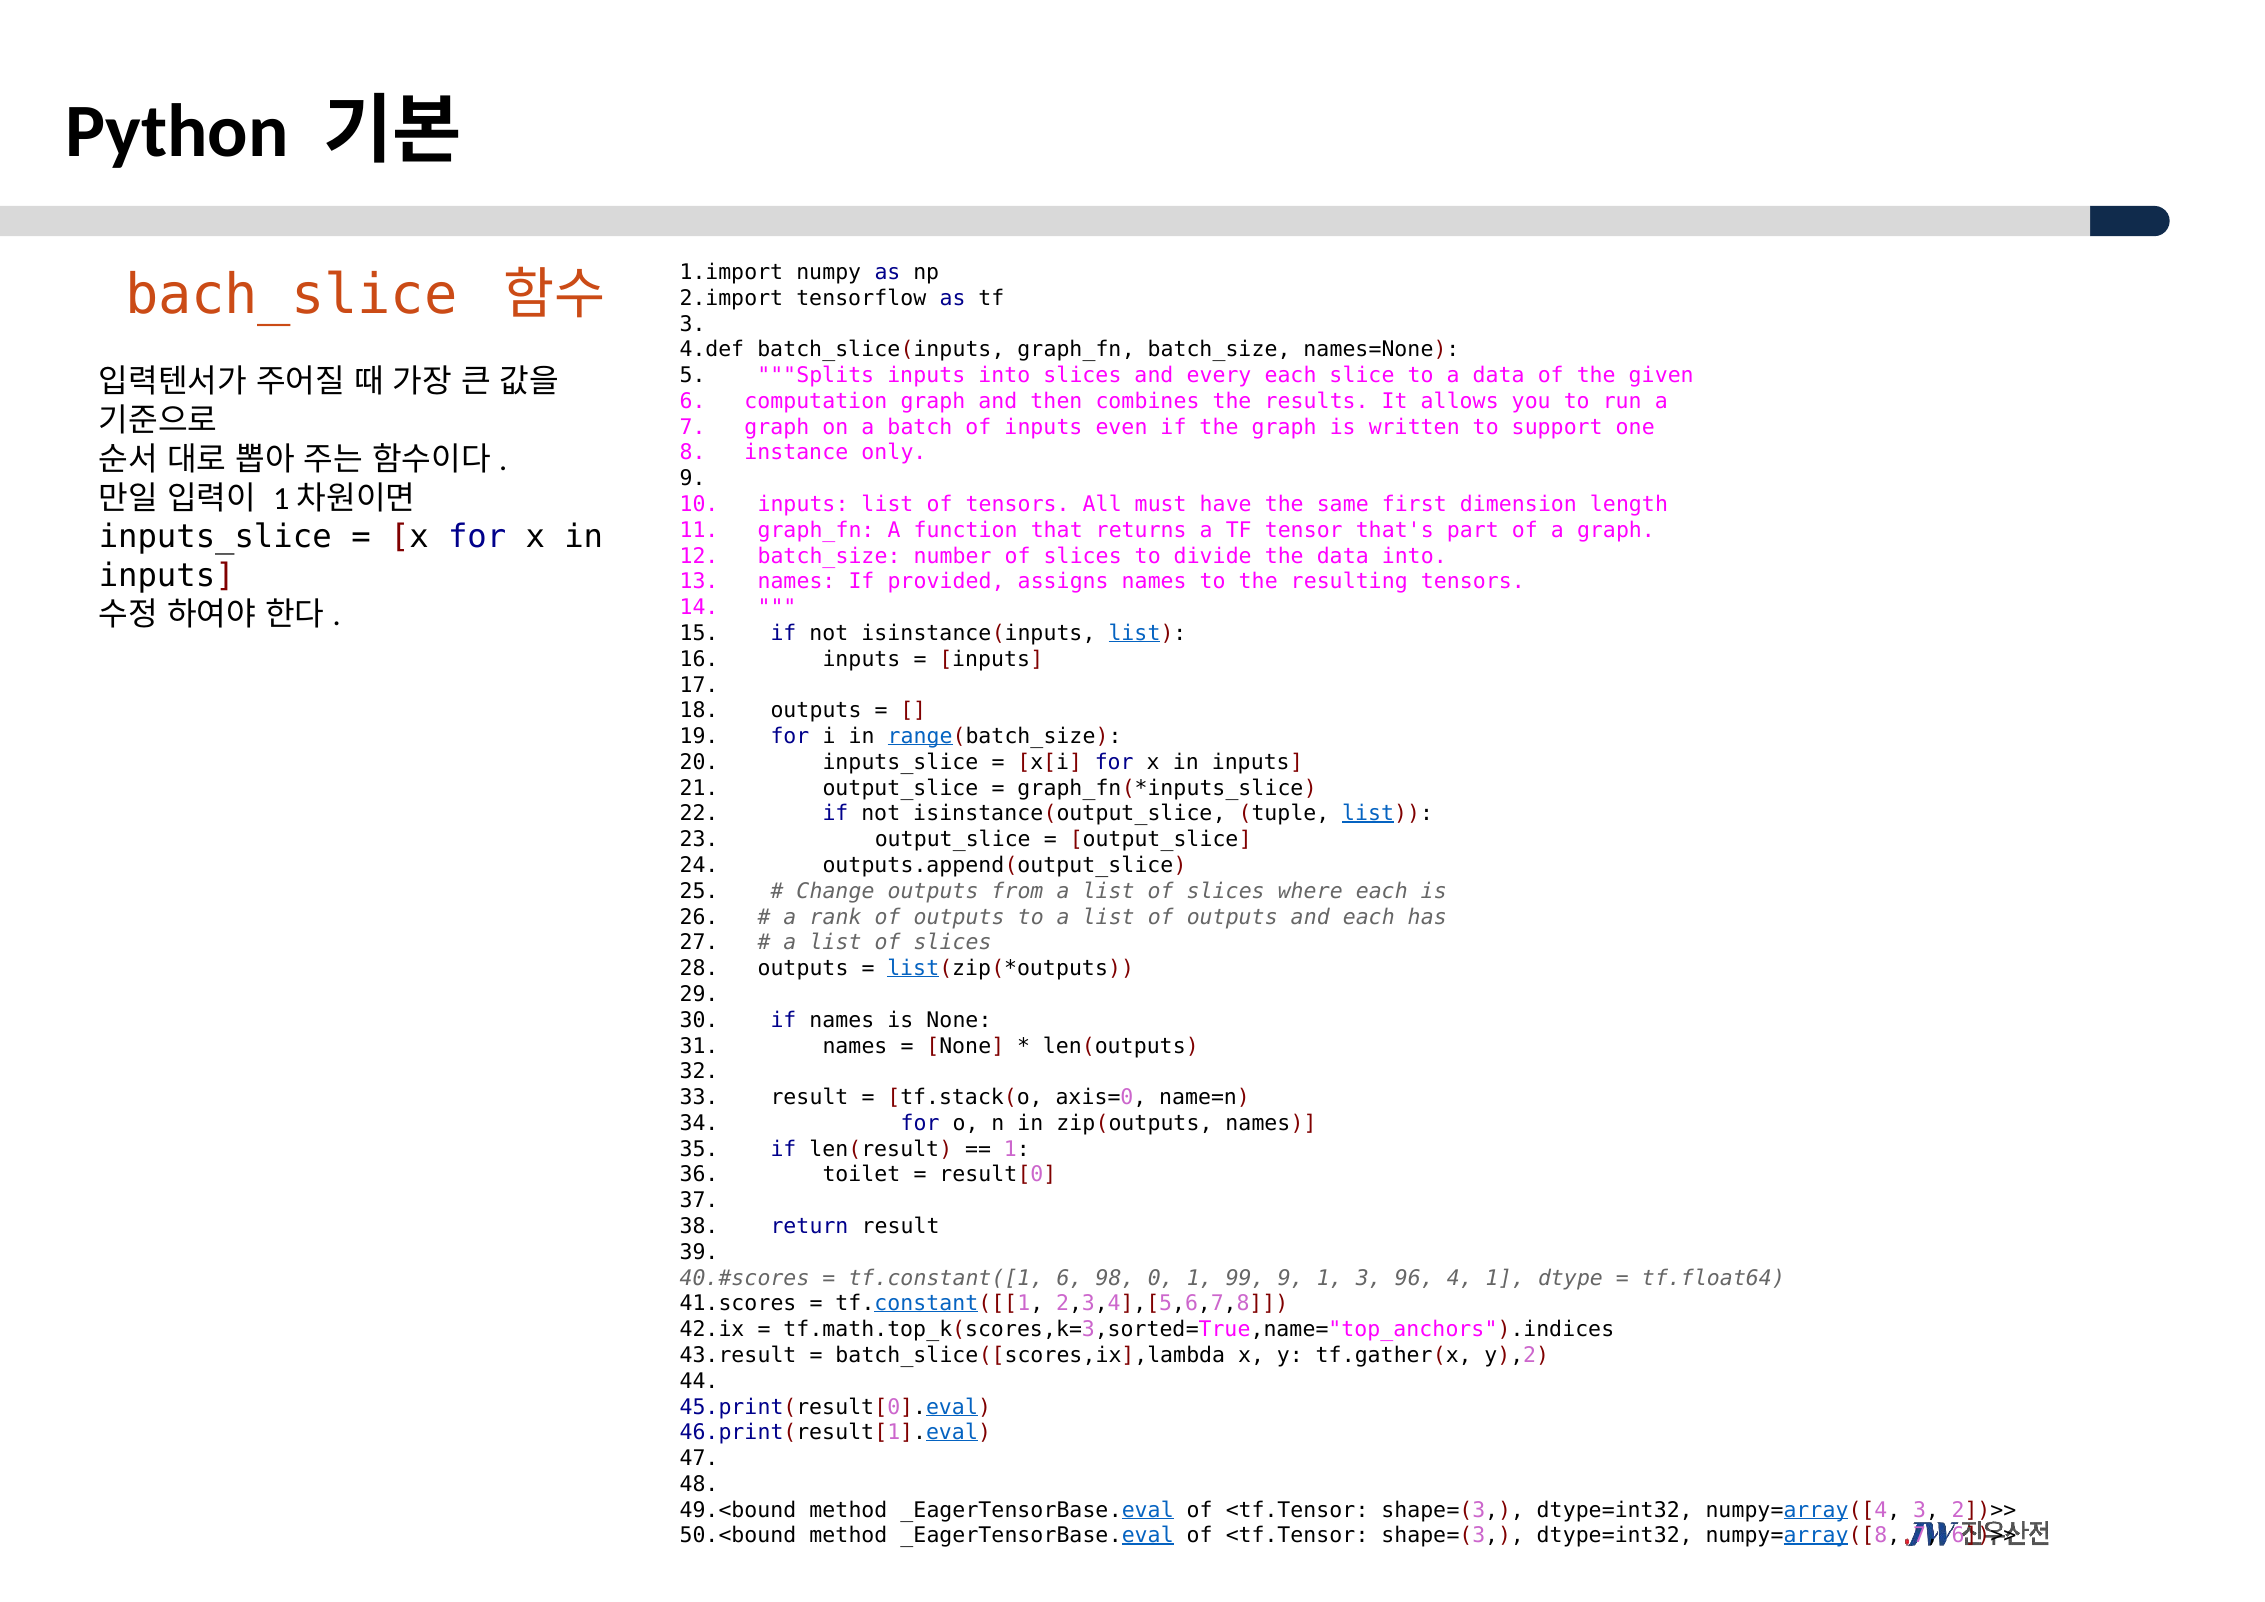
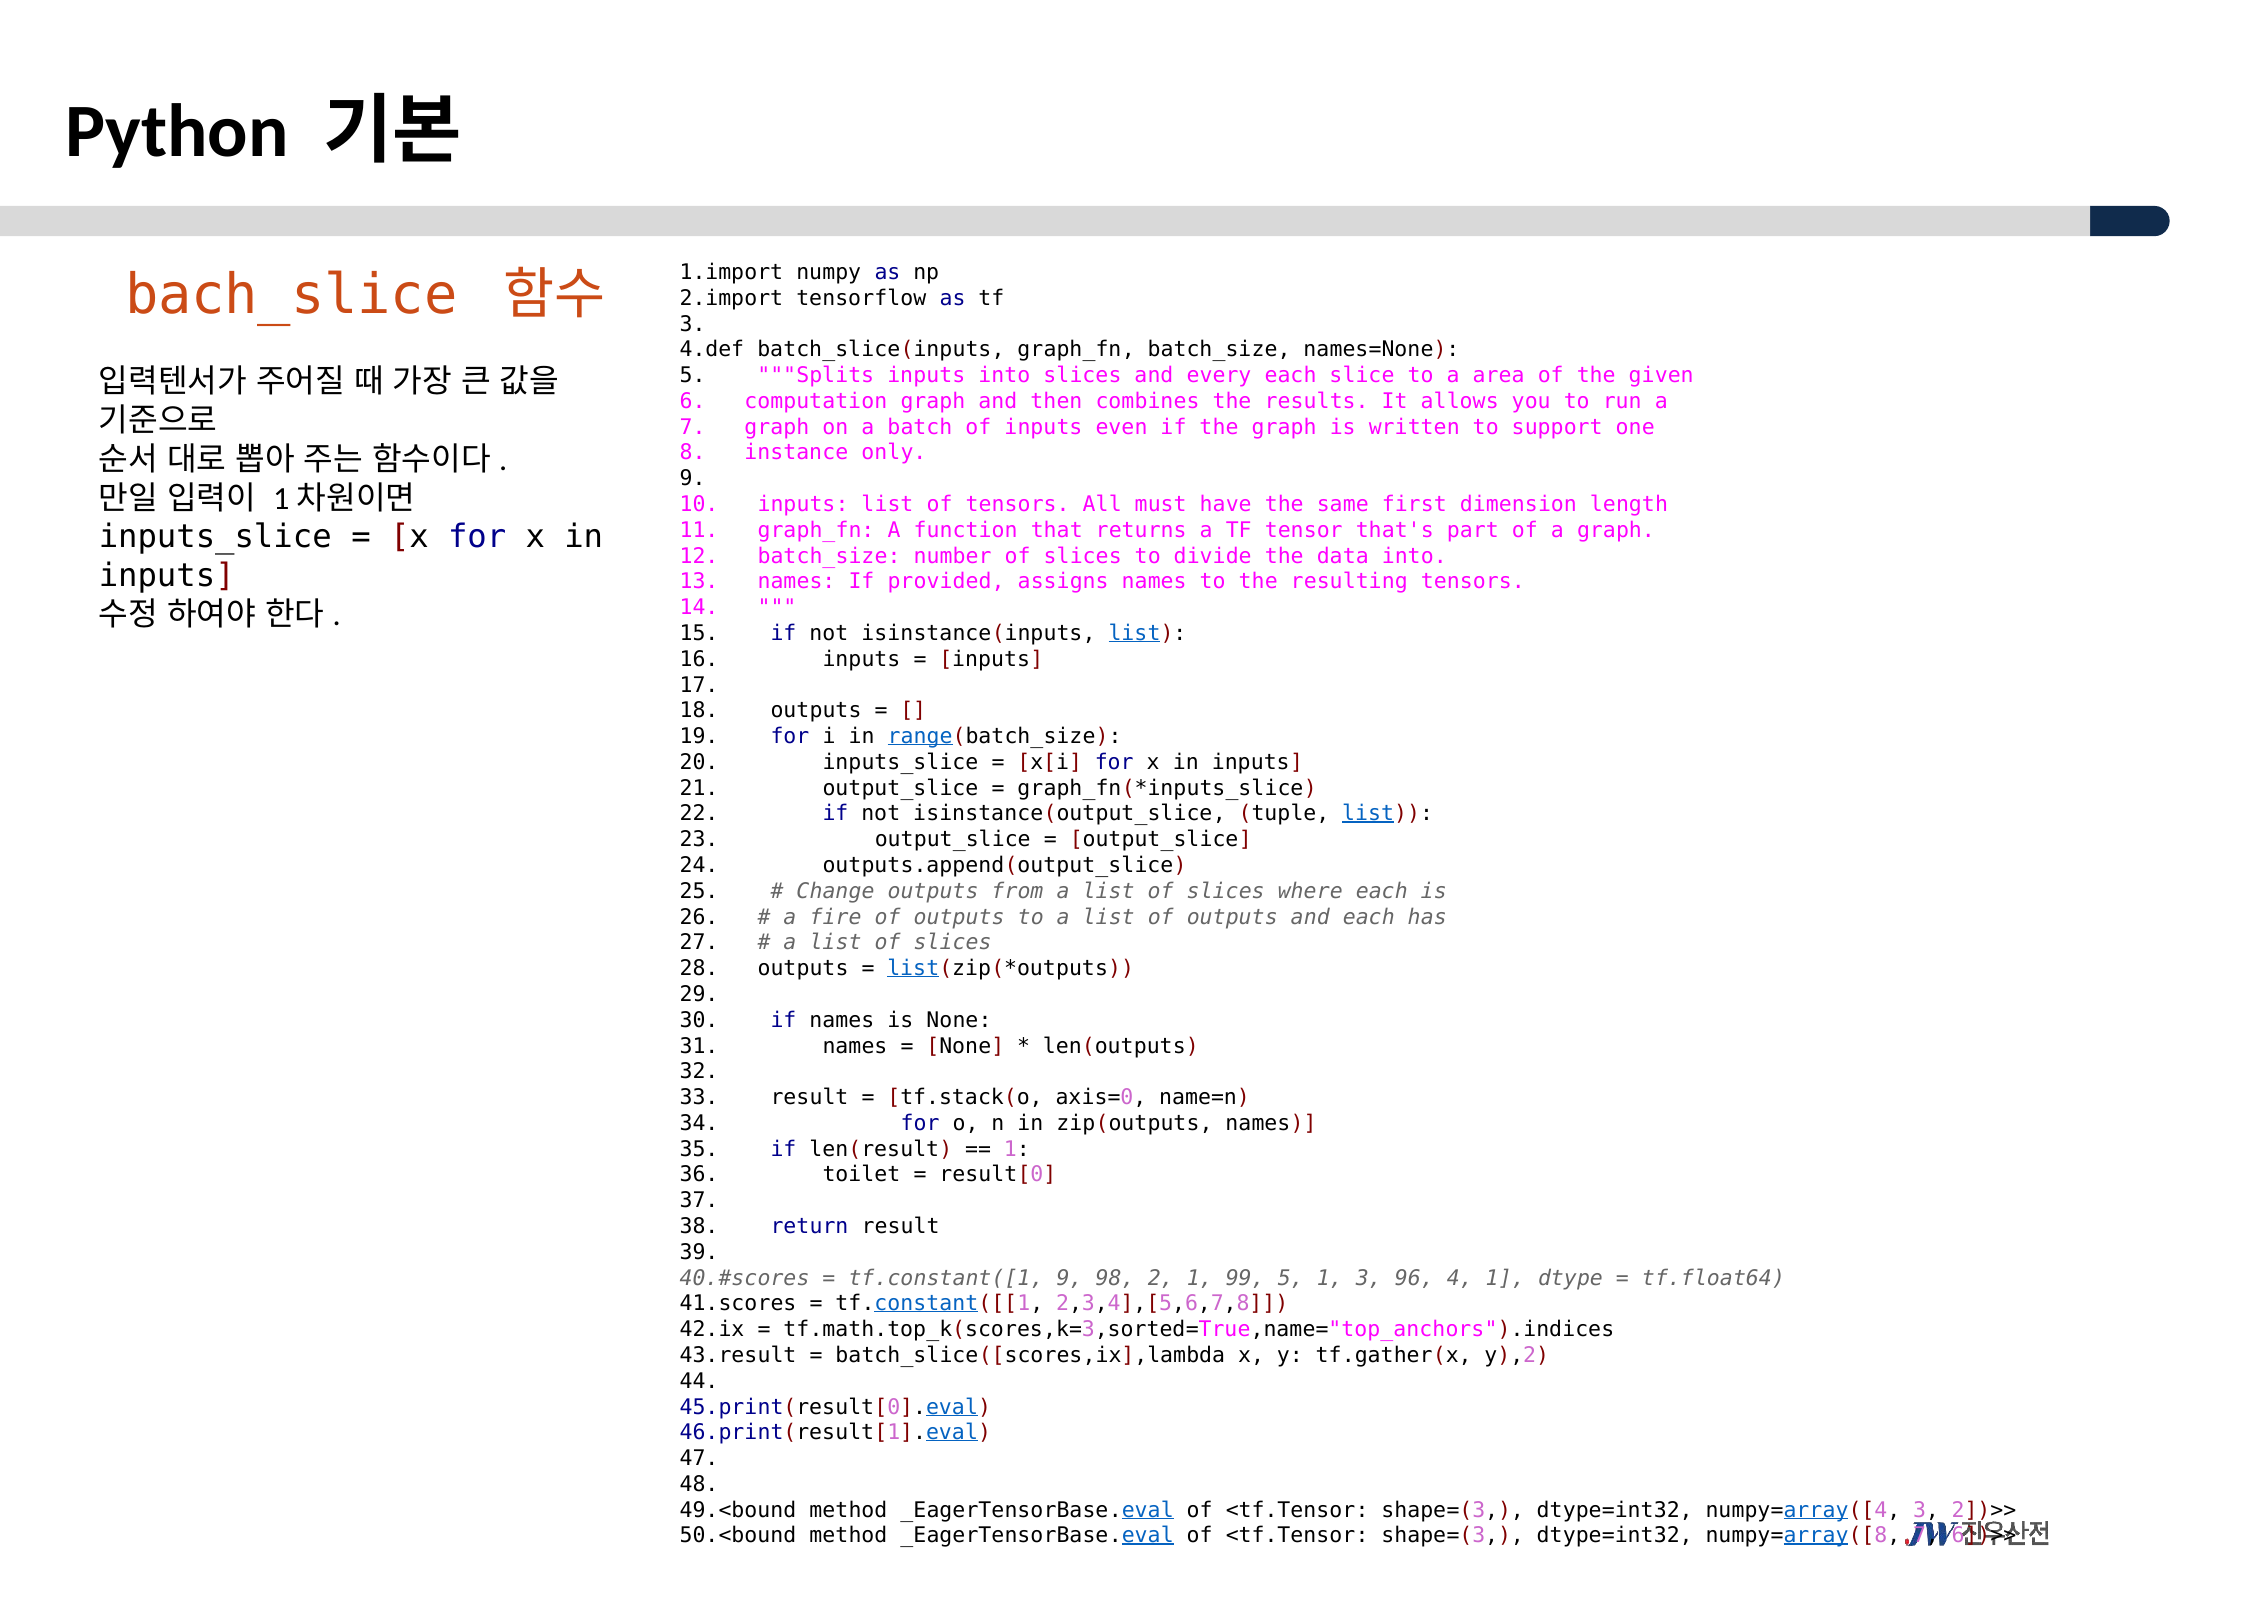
a data: data -> area (1499, 375)
rank: rank -> fire (836, 917)
tf.constant([1 6: 6 -> 9 (1070, 1278)
0: 0 -> 2 (1161, 1278)
99 9: 9 -> 5 (1291, 1278)
